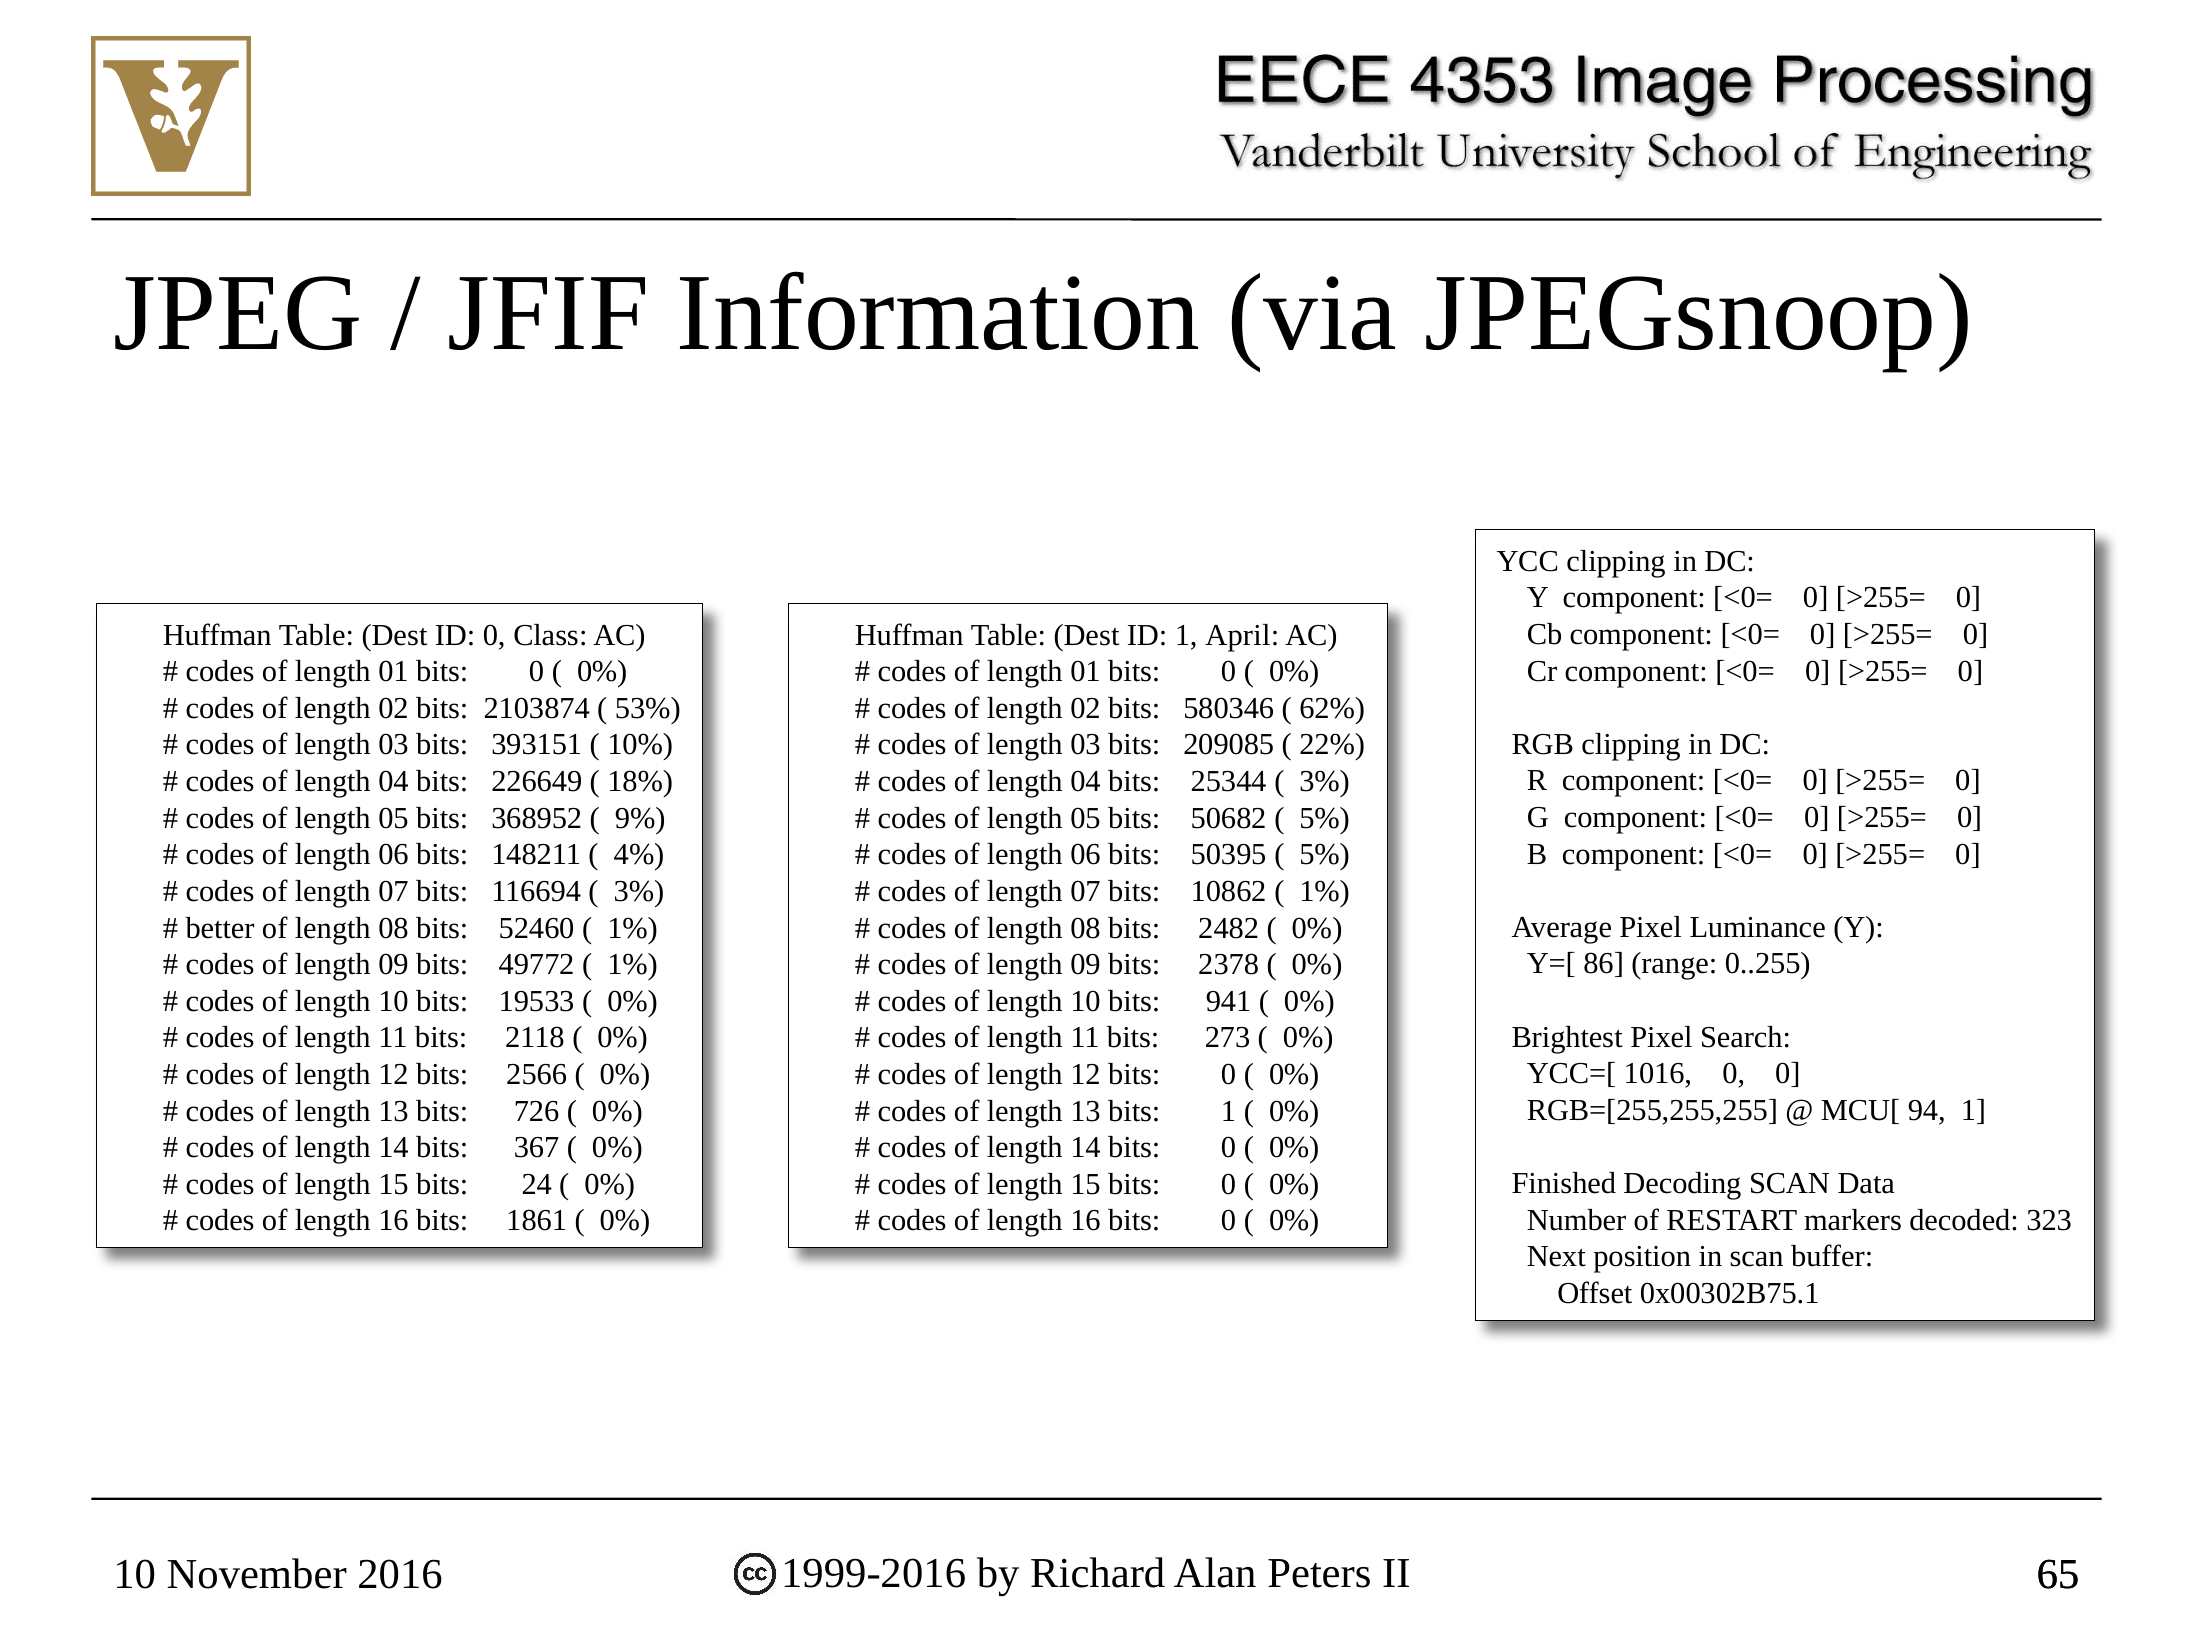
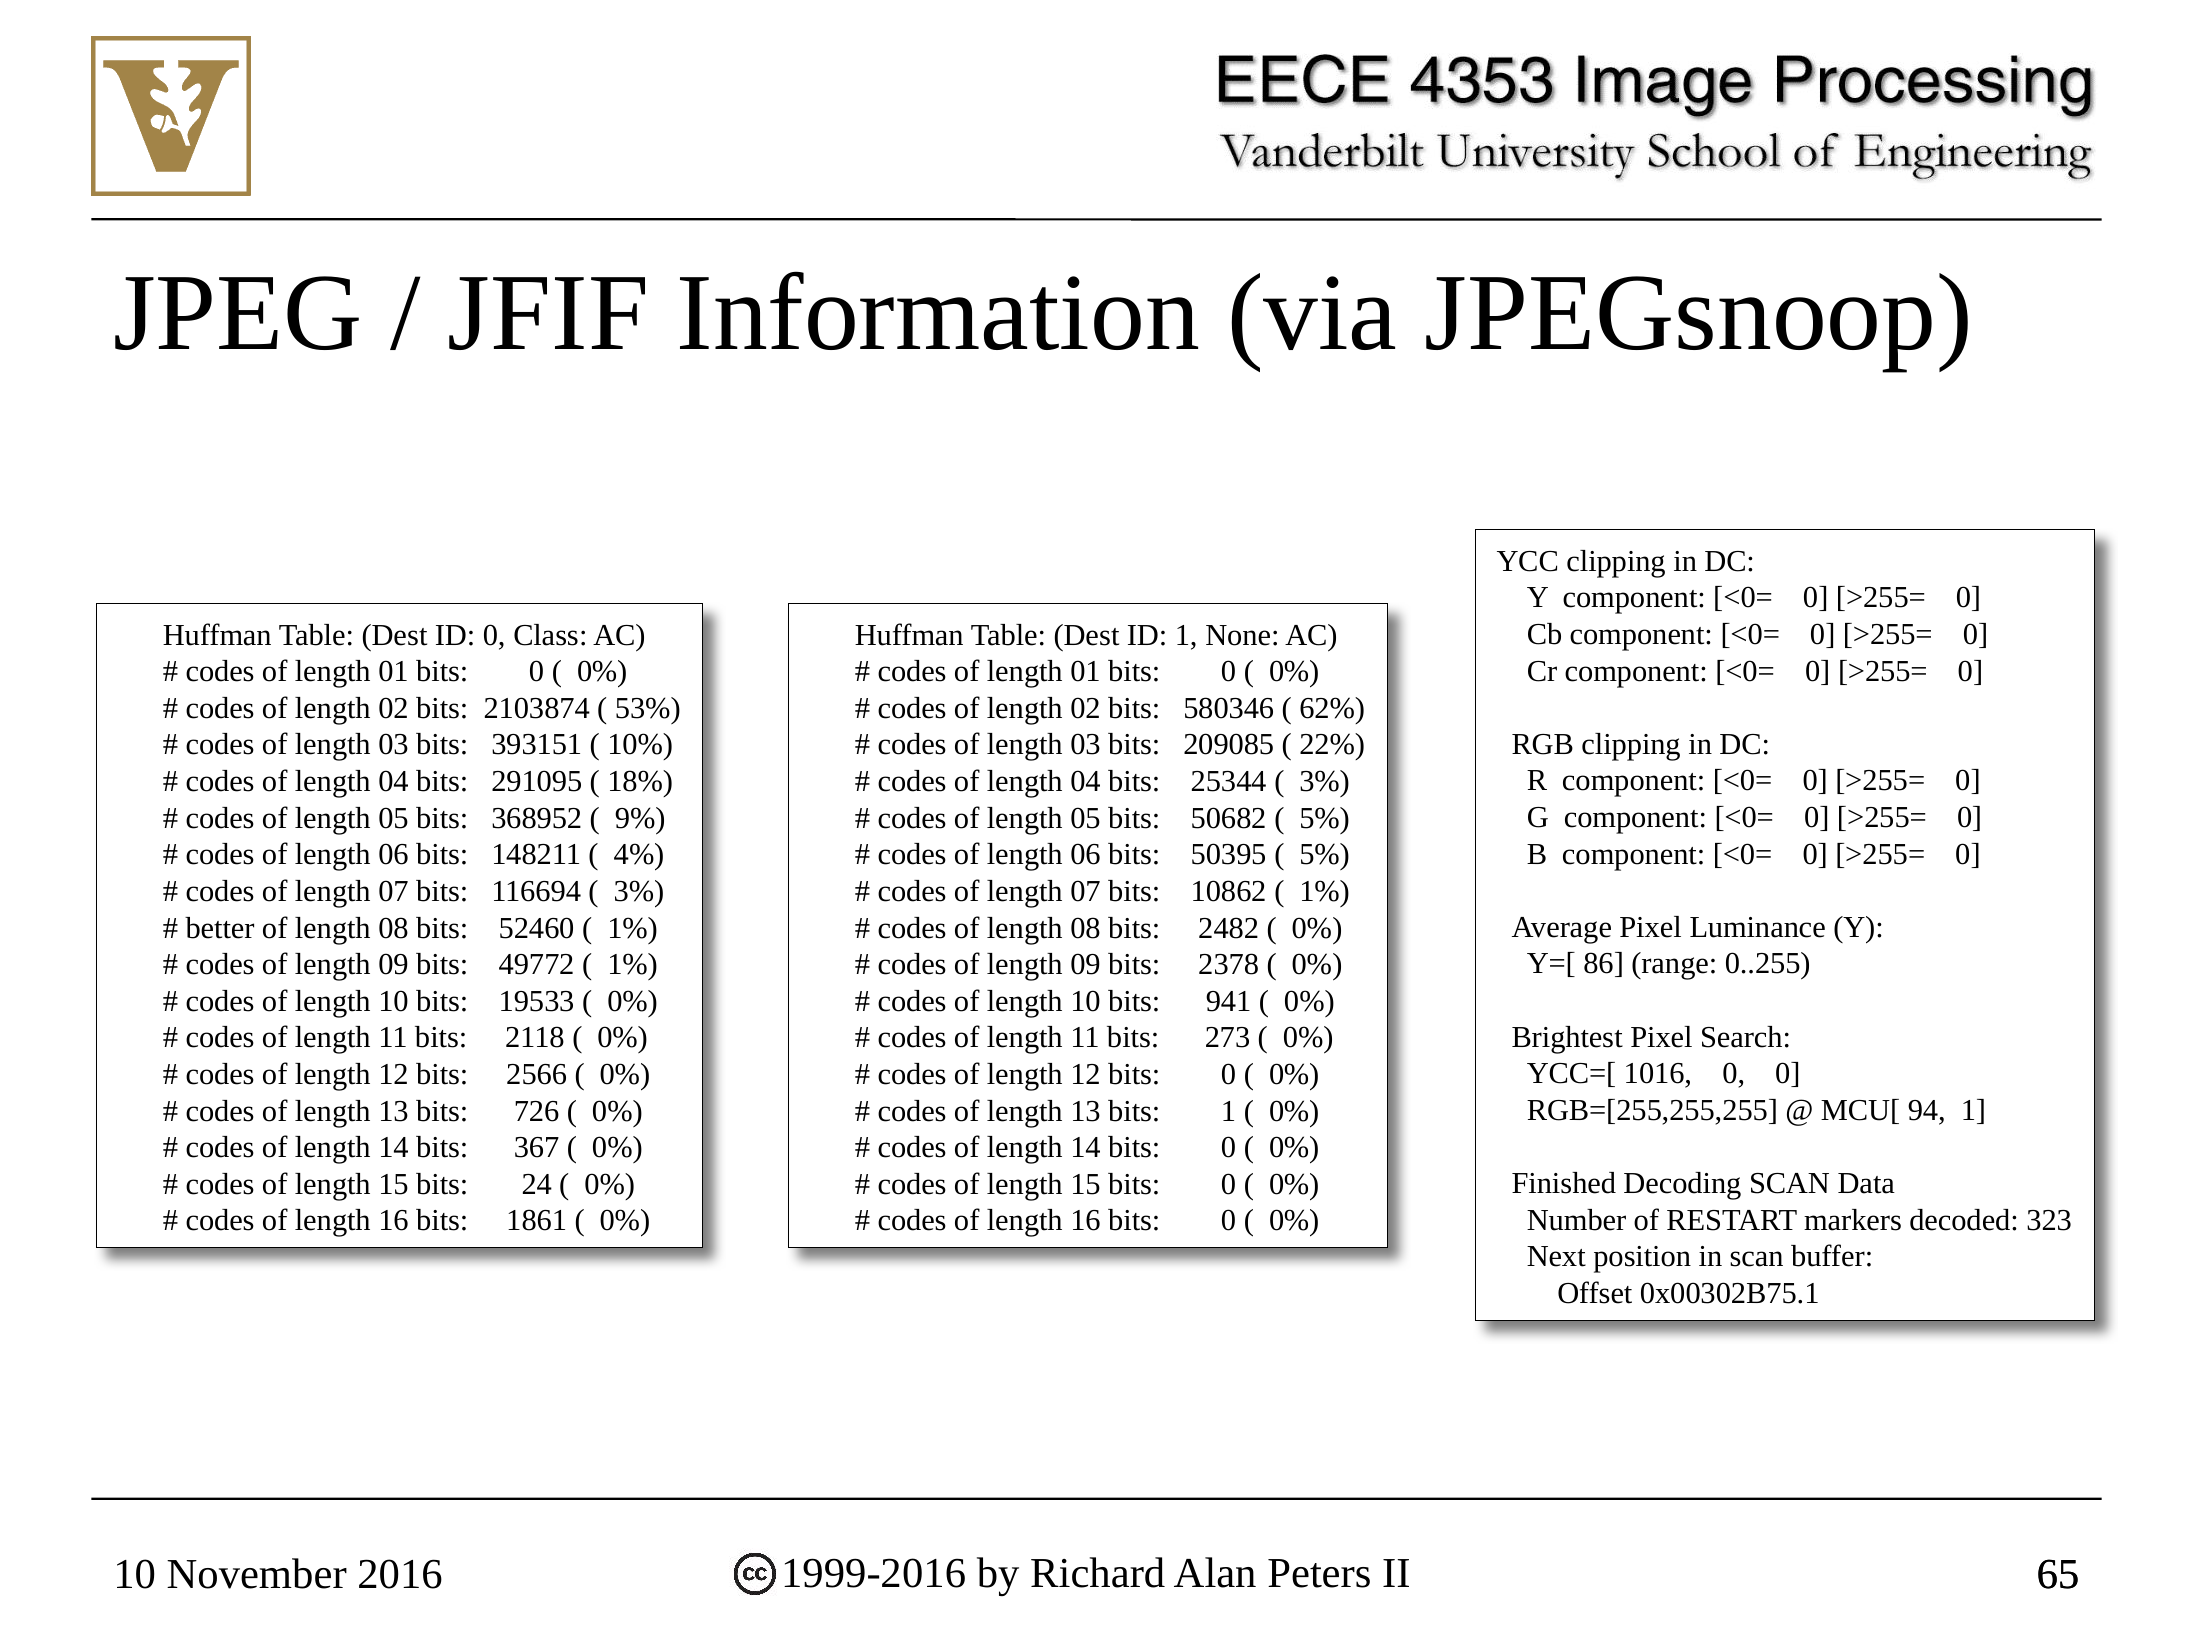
April: April -> None (1242, 635)
226649: 226649 -> 291095 (537, 781)
